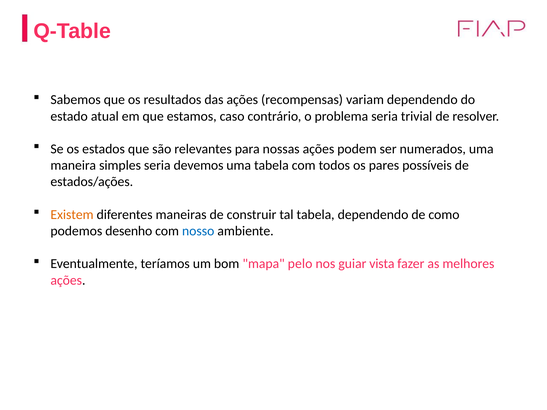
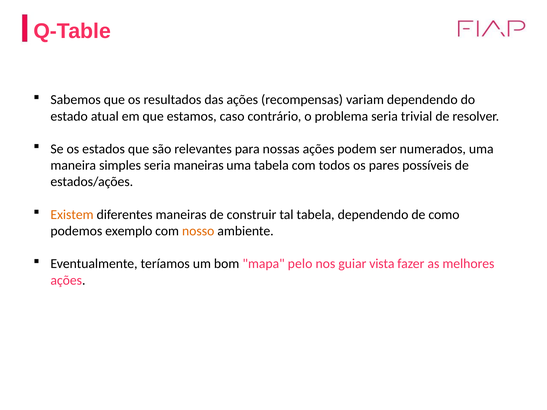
seria devemos: devemos -> maneiras (199, 165)
desenho: desenho -> exemplo (129, 231)
nosso colour: blue -> orange (198, 231)
